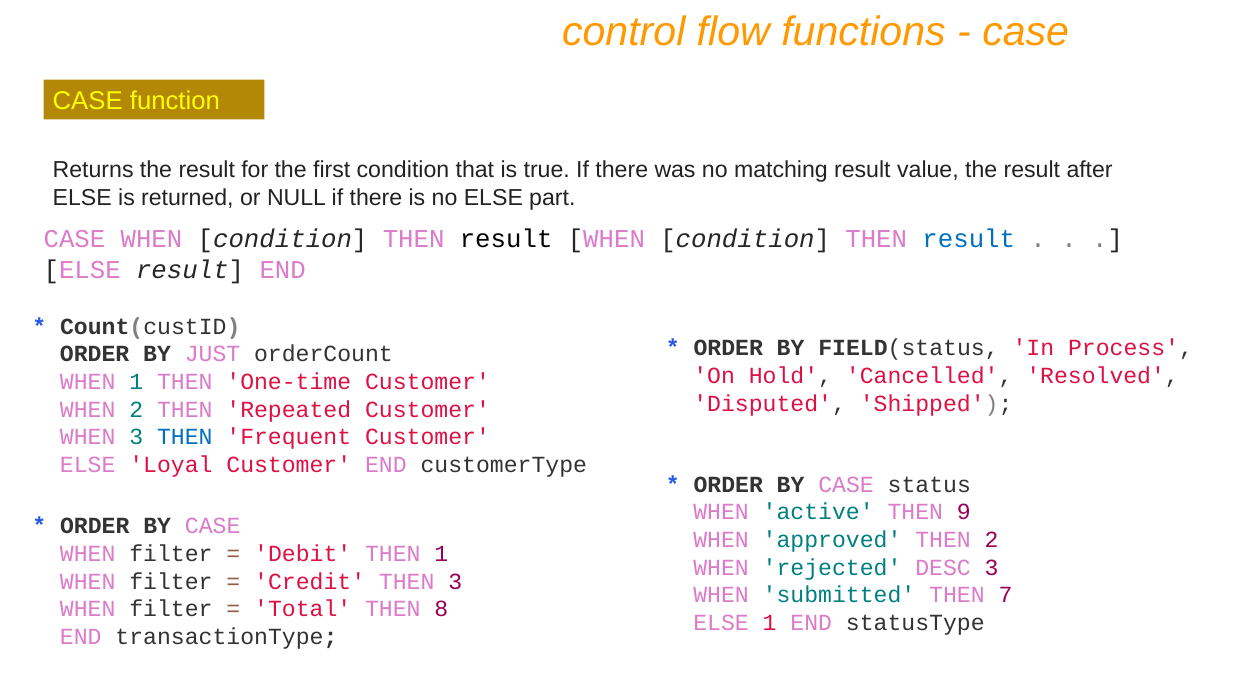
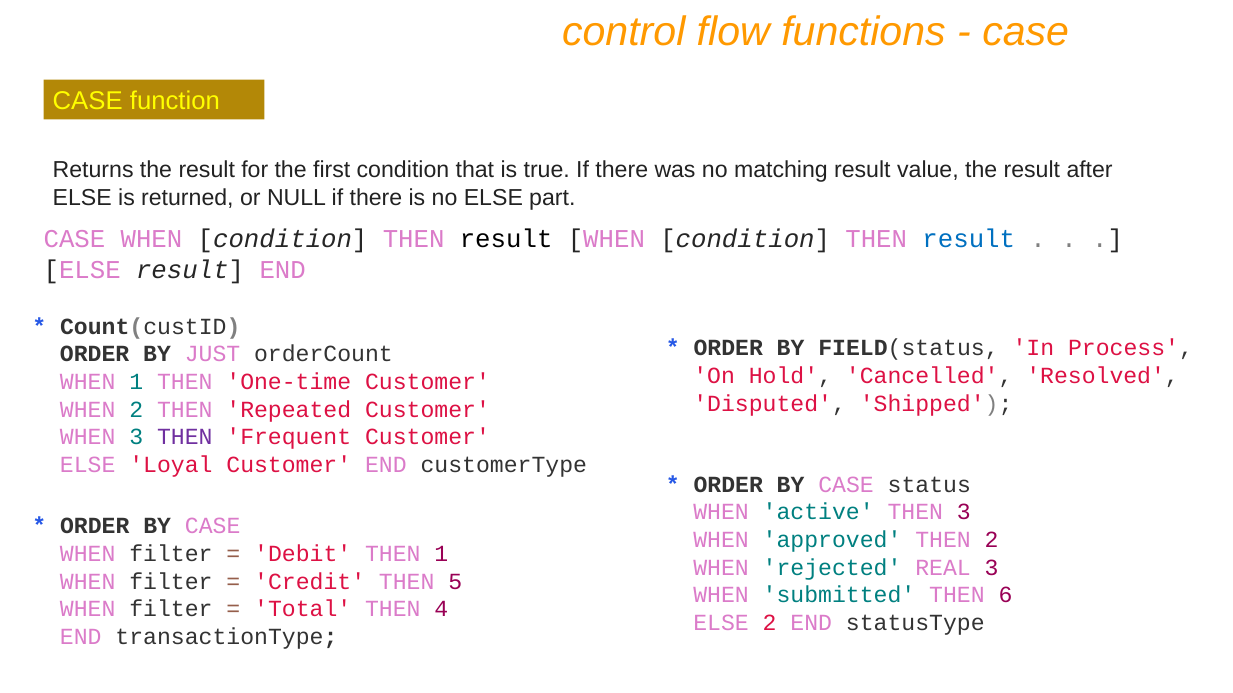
THEN colour: blue -> purple (185, 438)
THEN 9: 9 -> 3 (964, 513)
DESC: DESC -> REAL (943, 568)
THEN 3: 3 -> 5 (455, 582)
7: 7 -> 6 (1005, 596)
8: 8 -> 4 (441, 610)
ELSE 1: 1 -> 2 (770, 623)
